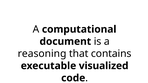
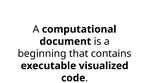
reasoning: reasoning -> beginning (42, 54)
